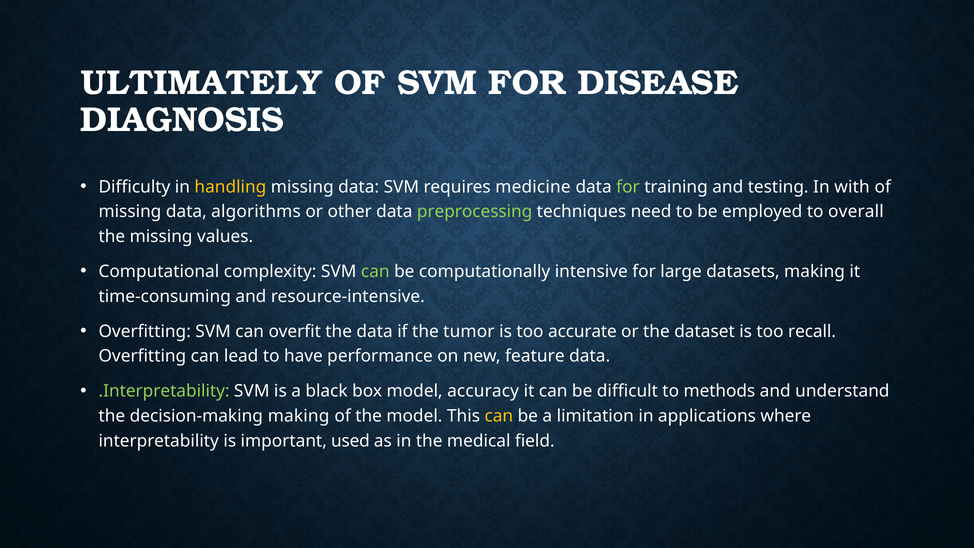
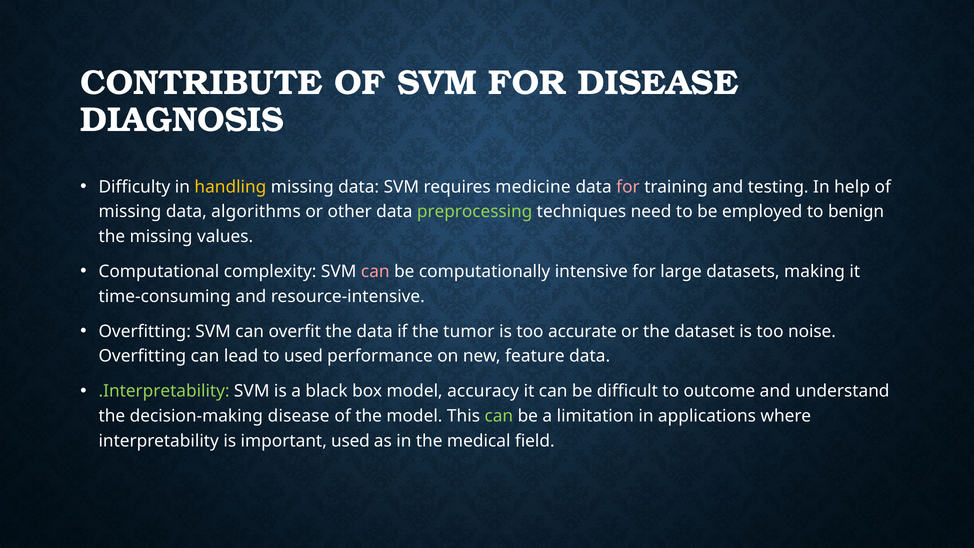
ULTIMATELY: ULTIMATELY -> CONTRIBUTE (202, 83)
for colour: light green -> pink (628, 187)
with: with -> help (852, 187)
overall: overall -> benign (856, 212)
can colour: light green -> pink (375, 271)
recall: recall -> noise (812, 331)
to have: have -> used (304, 356)
methods: methods -> outcome (719, 391)
decision-making making: making -> disease (299, 416)
can colour: yellow -> light green (499, 416)
